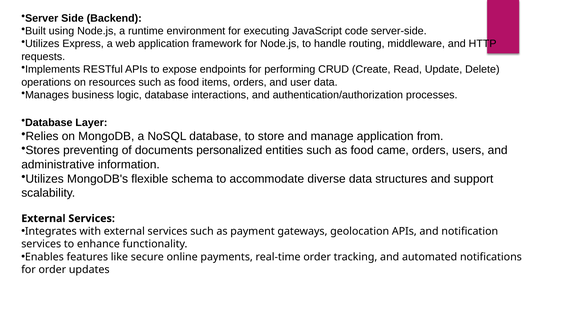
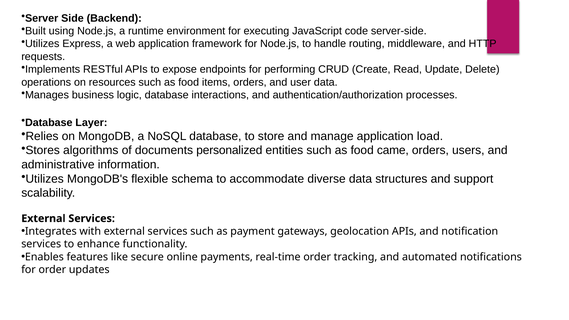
from: from -> load (430, 136)
preventing: preventing -> algorithms (91, 150)
